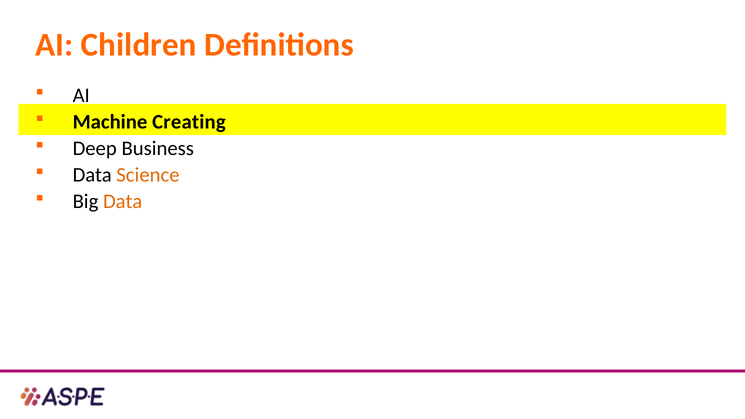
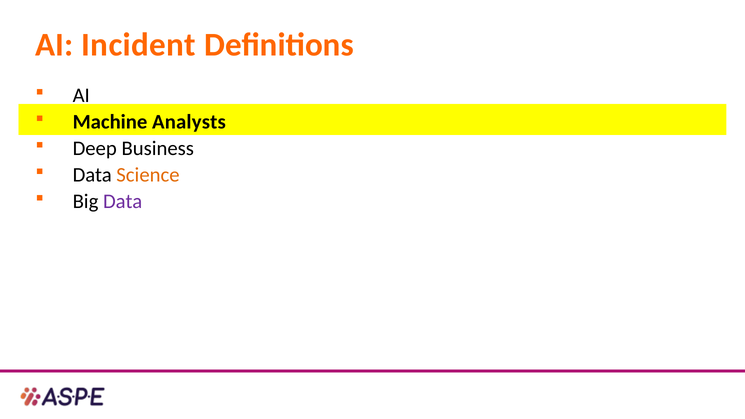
Children: Children -> Incident (139, 45)
Creating: Creating -> Analysts (189, 122)
Data colour: orange -> purple (123, 202)
